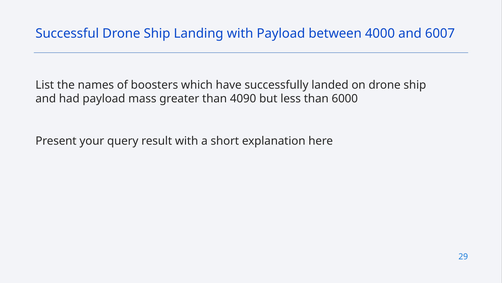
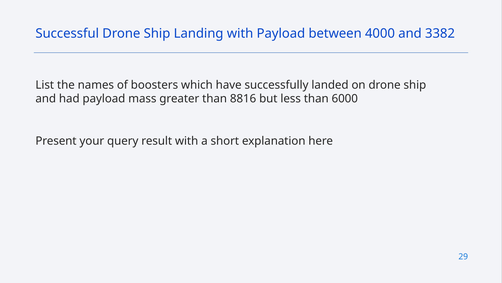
6007: 6007 -> 3382 (440, 33)
4090: 4090 -> 8816 (243, 99)
